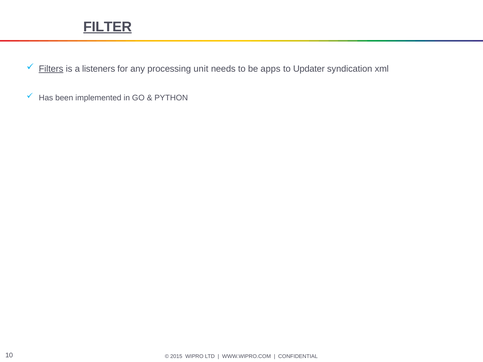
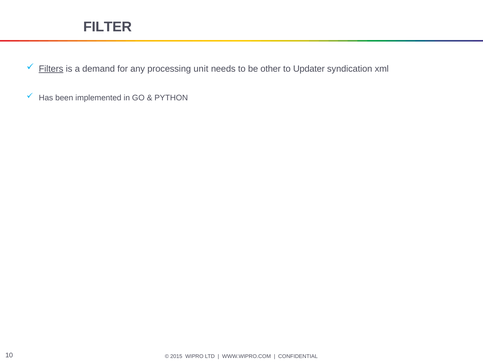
FILTER underline: present -> none (107, 27)
listeners: listeners -> demand (99, 69)
apps: apps -> other (271, 69)
